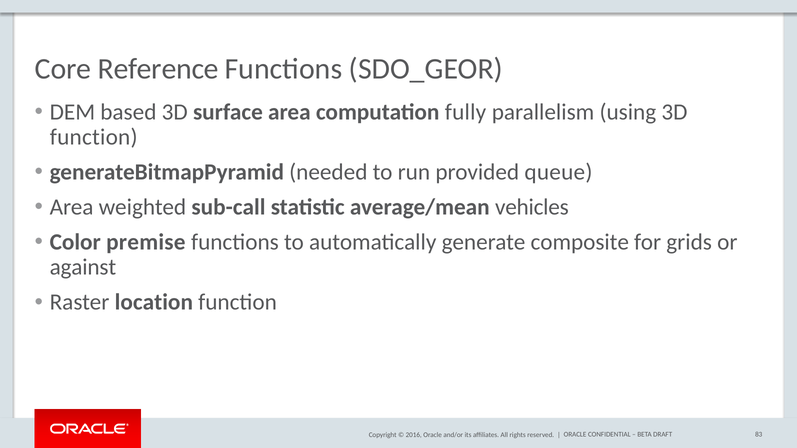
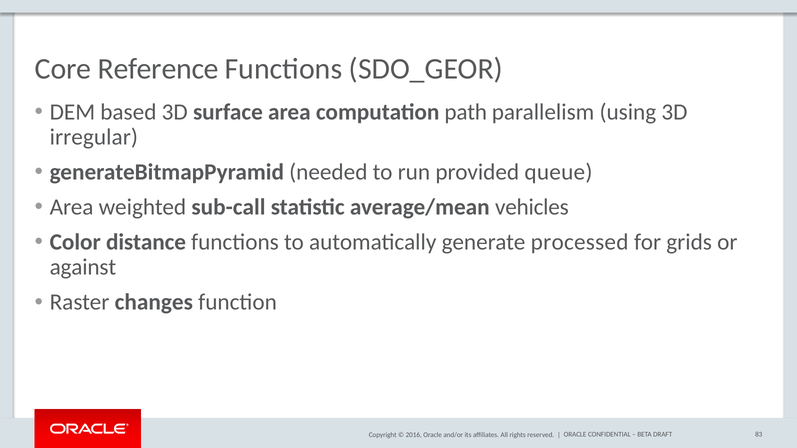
fully: fully -> path (466, 112)
function: function -> irregular (94, 137)
premise: premise -> distance (146, 242)
composite: composite -> processed (580, 242)
location: location -> changes (154, 303)
